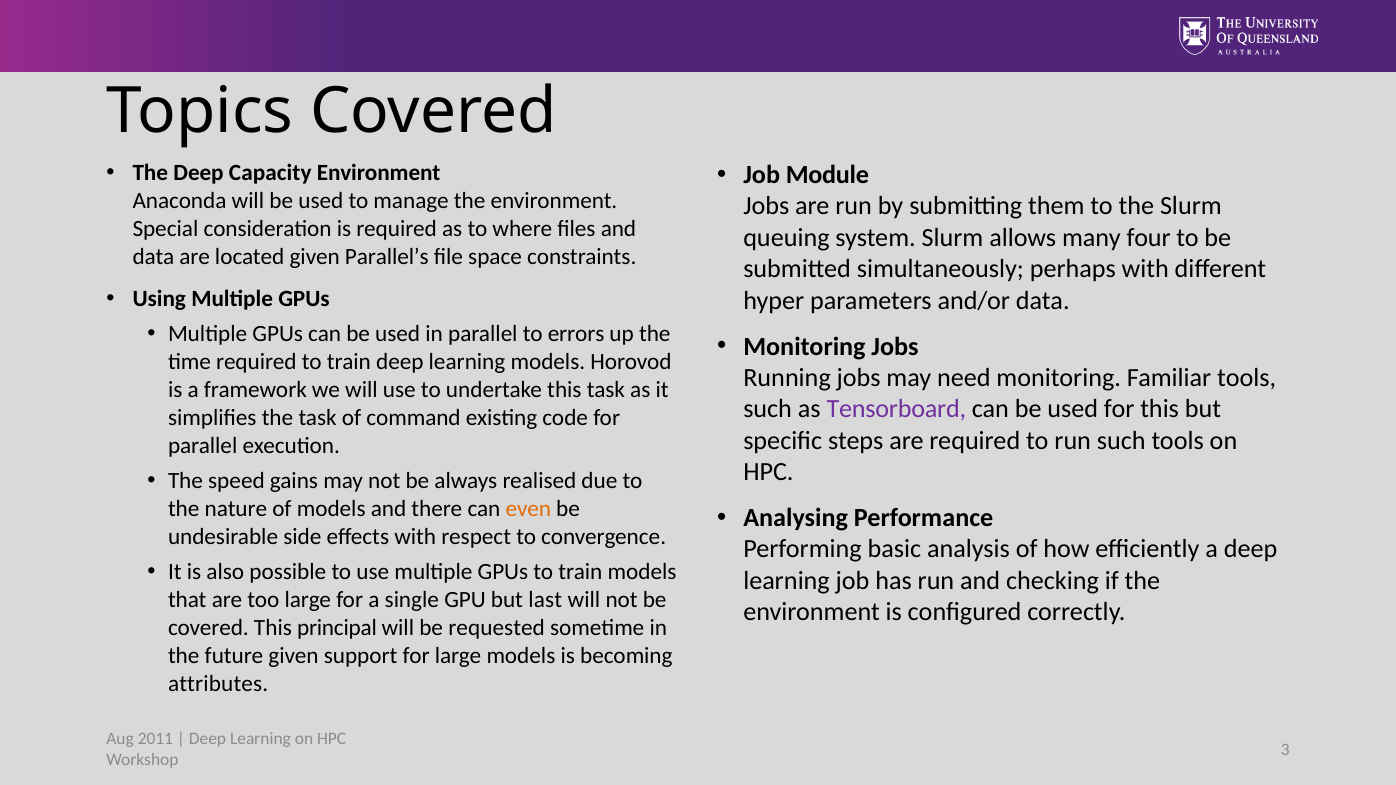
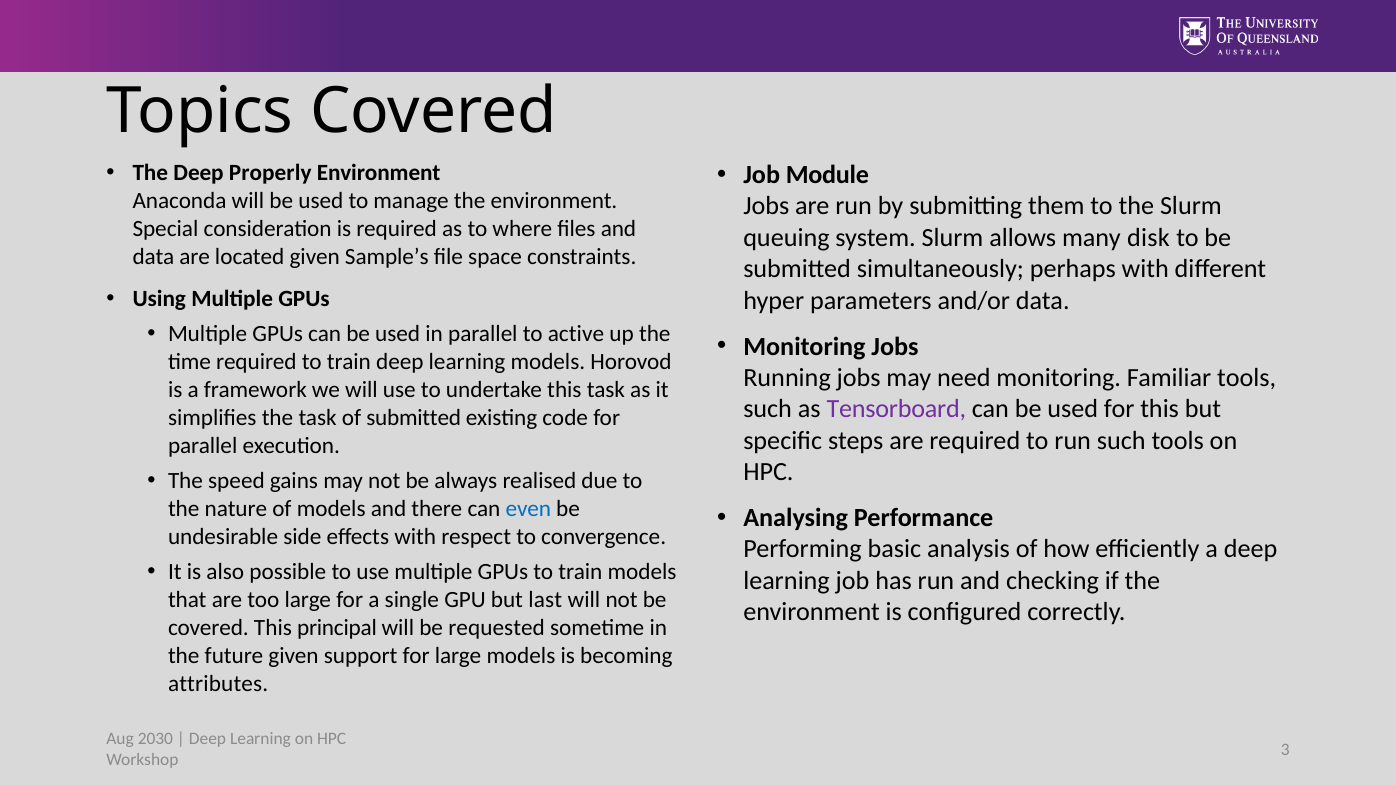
Capacity: Capacity -> Properly (270, 173)
four: four -> disk (1148, 238)
Parallel’s: Parallel’s -> Sample’s (387, 257)
errors: errors -> active (576, 334)
of command: command -> submitted (414, 418)
even colour: orange -> blue (528, 509)
2011: 2011 -> 2030 (155, 739)
